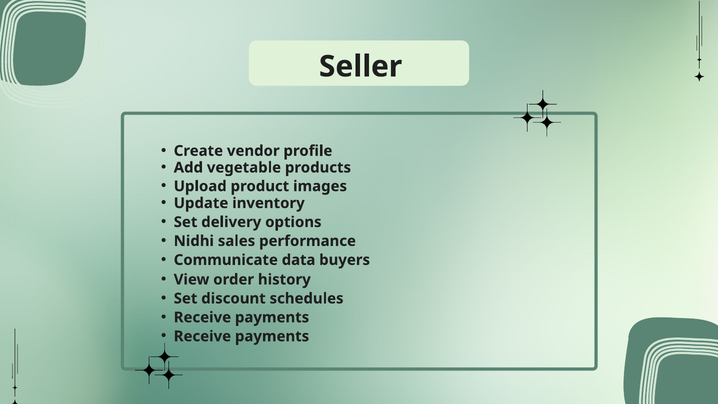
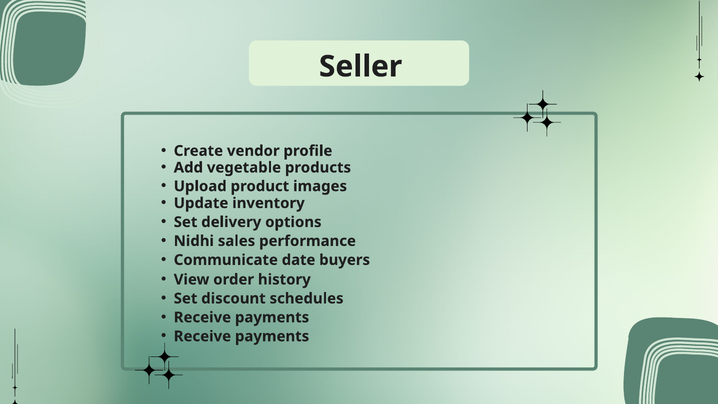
data: data -> date (299, 260)
